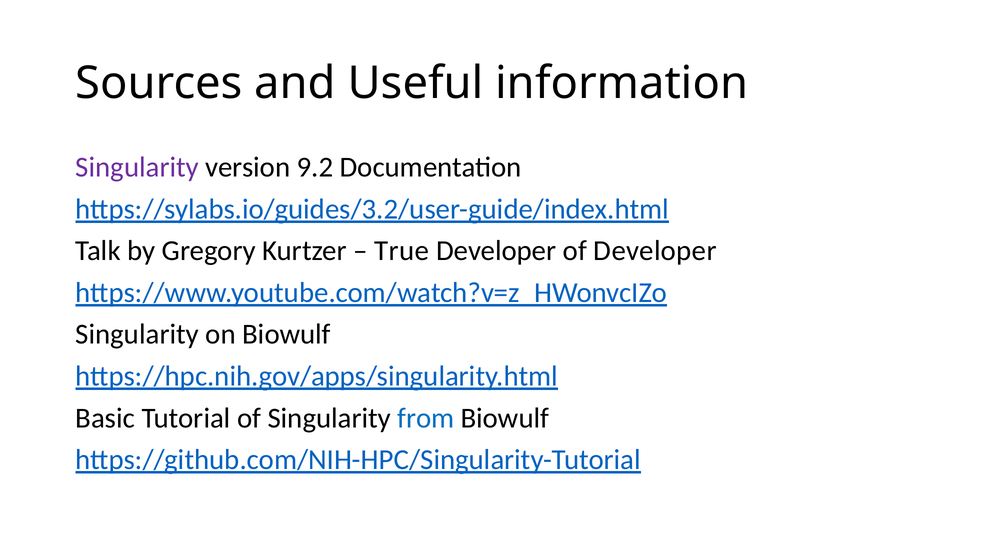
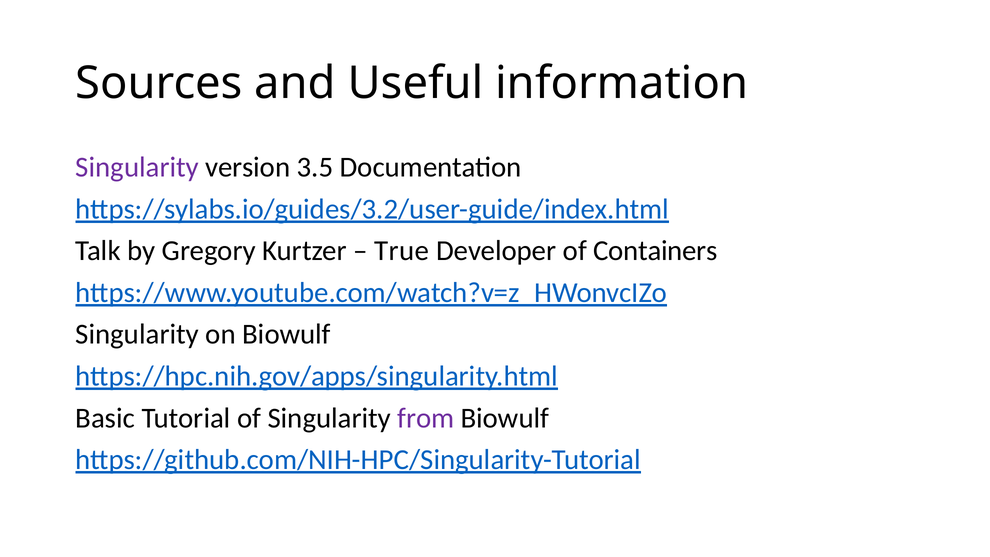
9.2: 9.2 -> 3.5 (315, 167)
of Developer: Developer -> Containers (655, 251)
from colour: blue -> purple (426, 418)
